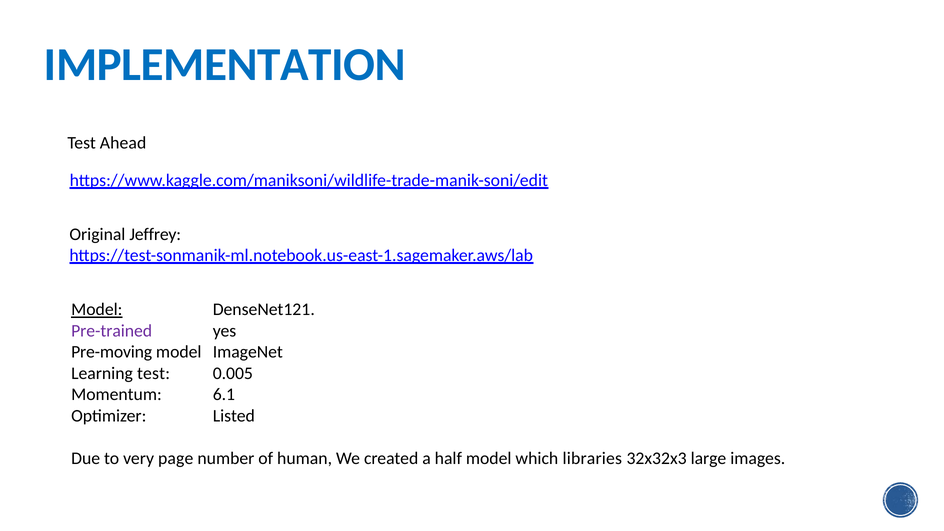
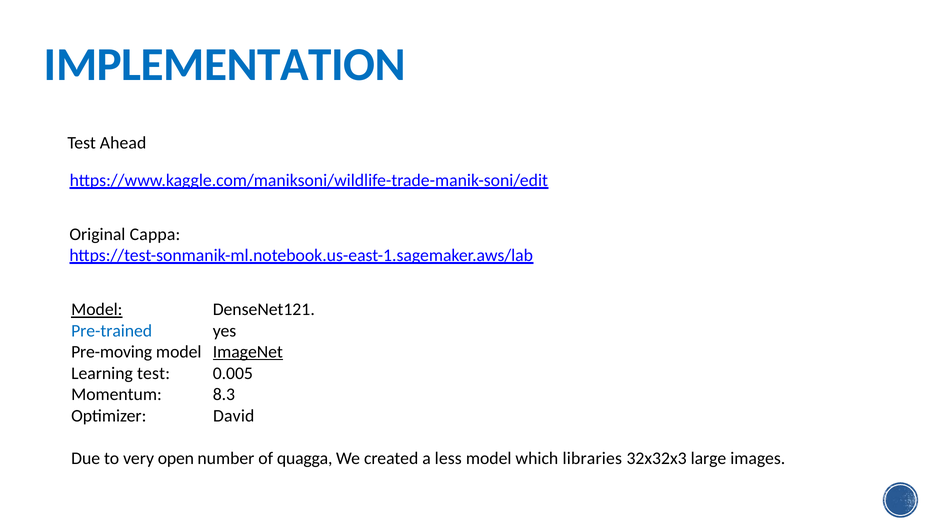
Jeffrey: Jeffrey -> Cappa (155, 234)
Pre-trained colour: purple -> blue (112, 331)
ImageNet underline: none -> present (248, 352)
6.1: 6.1 -> 8.3 (224, 395)
Listed: Listed -> David (234, 416)
page: page -> open (176, 458)
human: human -> quagga (305, 458)
half: half -> less (448, 458)
